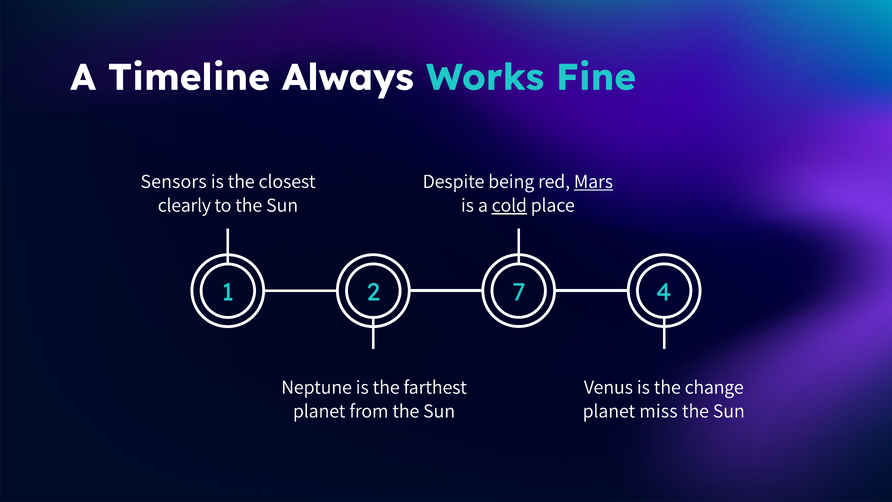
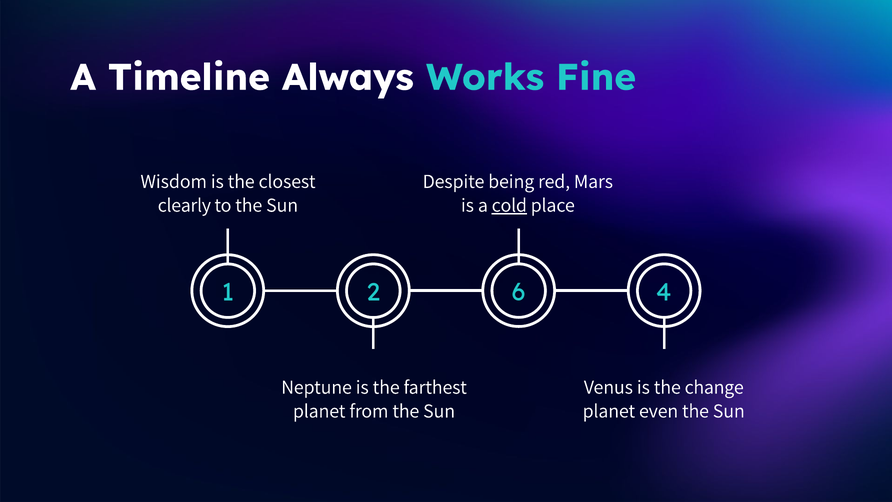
Sensors: Sensors -> Wisdom (174, 181)
Mars underline: present -> none (593, 181)
7: 7 -> 6 (519, 292)
miss: miss -> even (659, 411)
